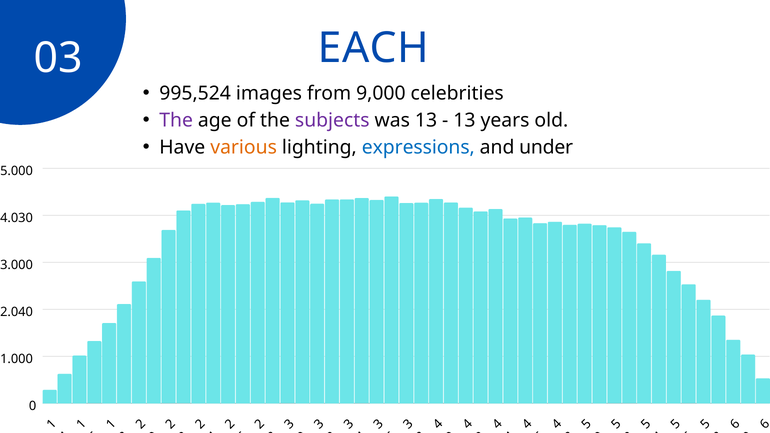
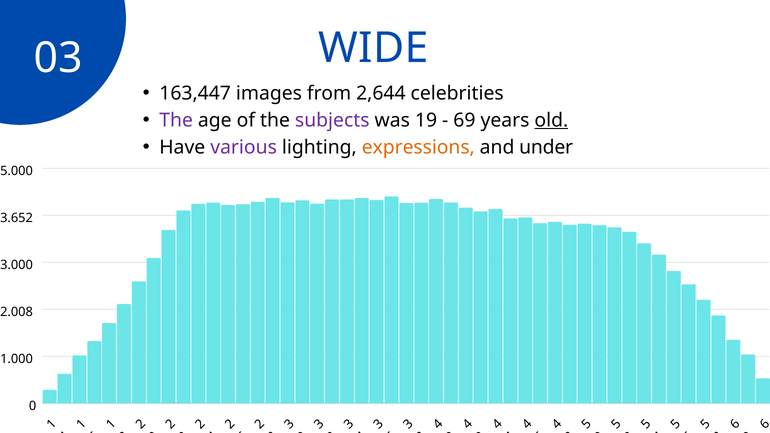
EACH: EACH -> WIDE (373, 48)
995,524: 995,524 -> 163,447 (195, 93)
9,000: 9,000 -> 2,644 (381, 93)
was 13: 13 -> 19 (426, 120)
13: 13 -> 69 (464, 120)
old underline: none -> present (551, 120)
various colour: orange -> purple (244, 147)
expressions colour: blue -> orange (418, 147)
4.030: 4.030 -> 3.652 (17, 218)
2.040: 2.040 -> 2.008 (17, 312)
